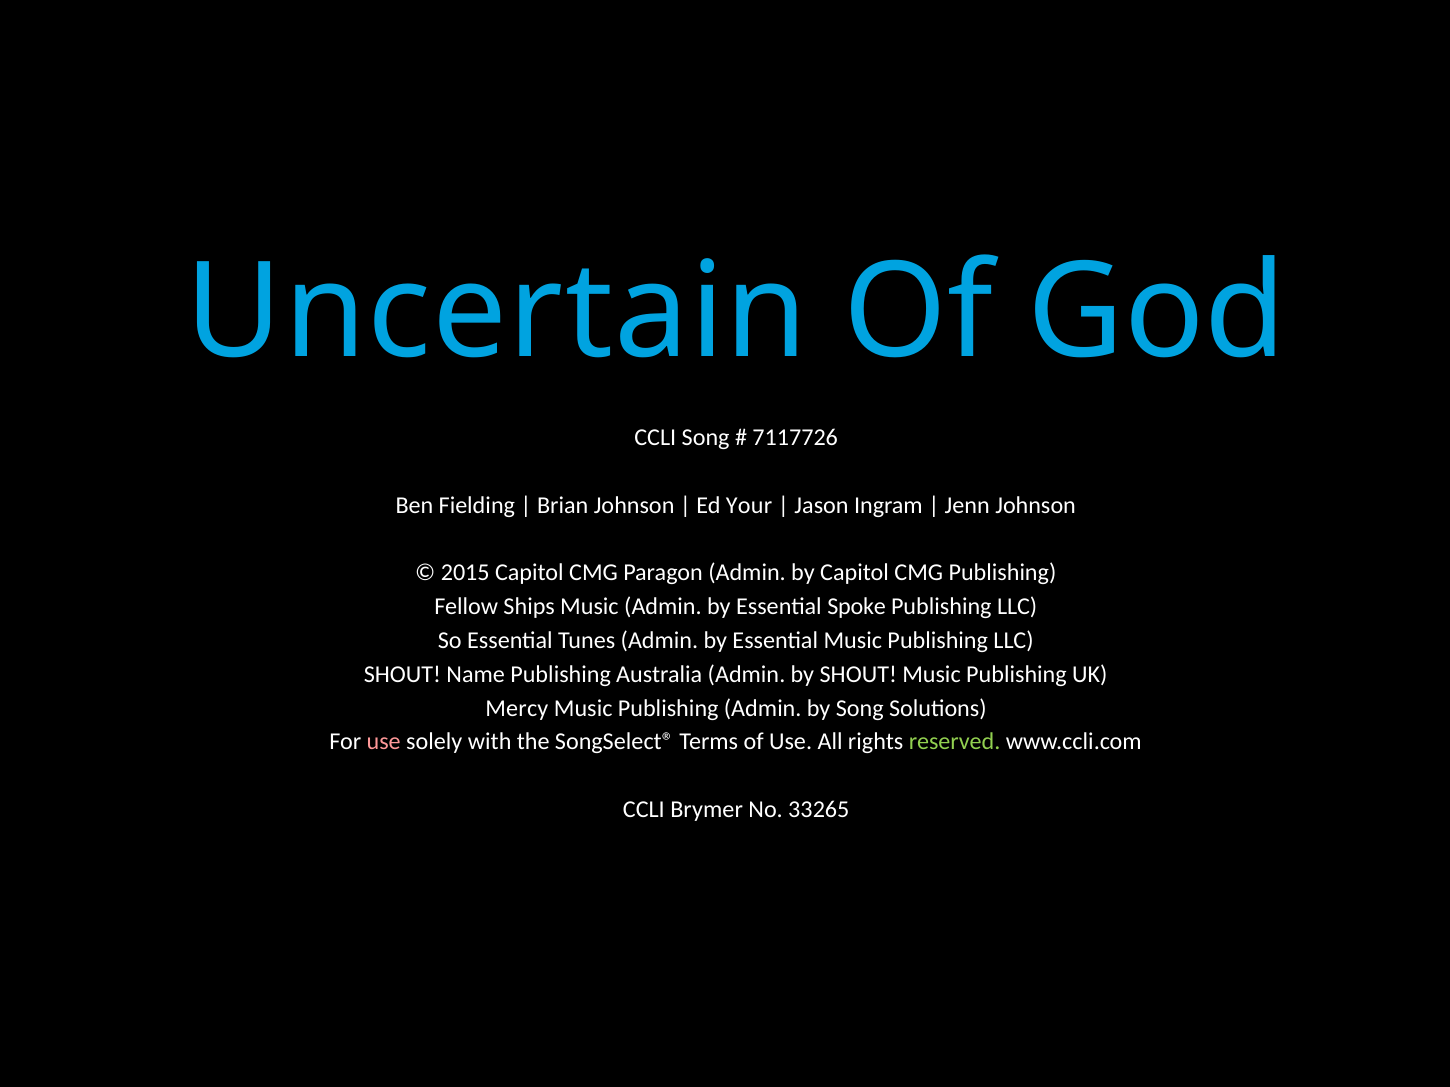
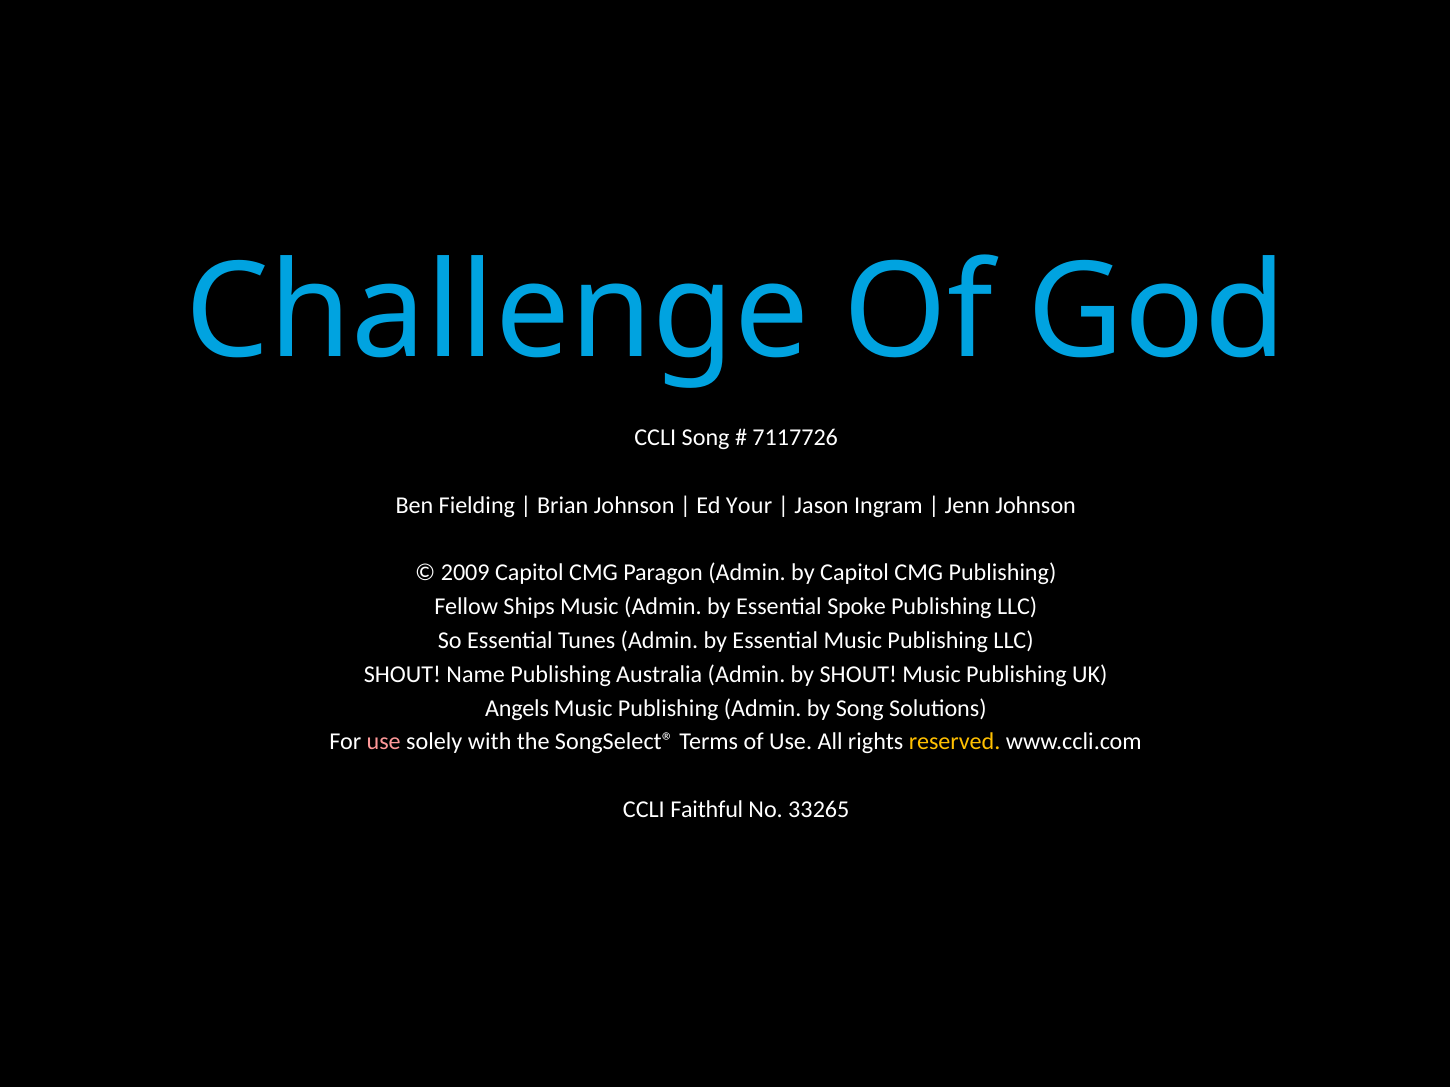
Uncertain: Uncertain -> Challenge (497, 312)
2015: 2015 -> 2009 (465, 573)
Mercy: Mercy -> Angels (517, 708)
reserved colour: light green -> yellow (955, 742)
Brymer: Brymer -> Faithful (707, 810)
